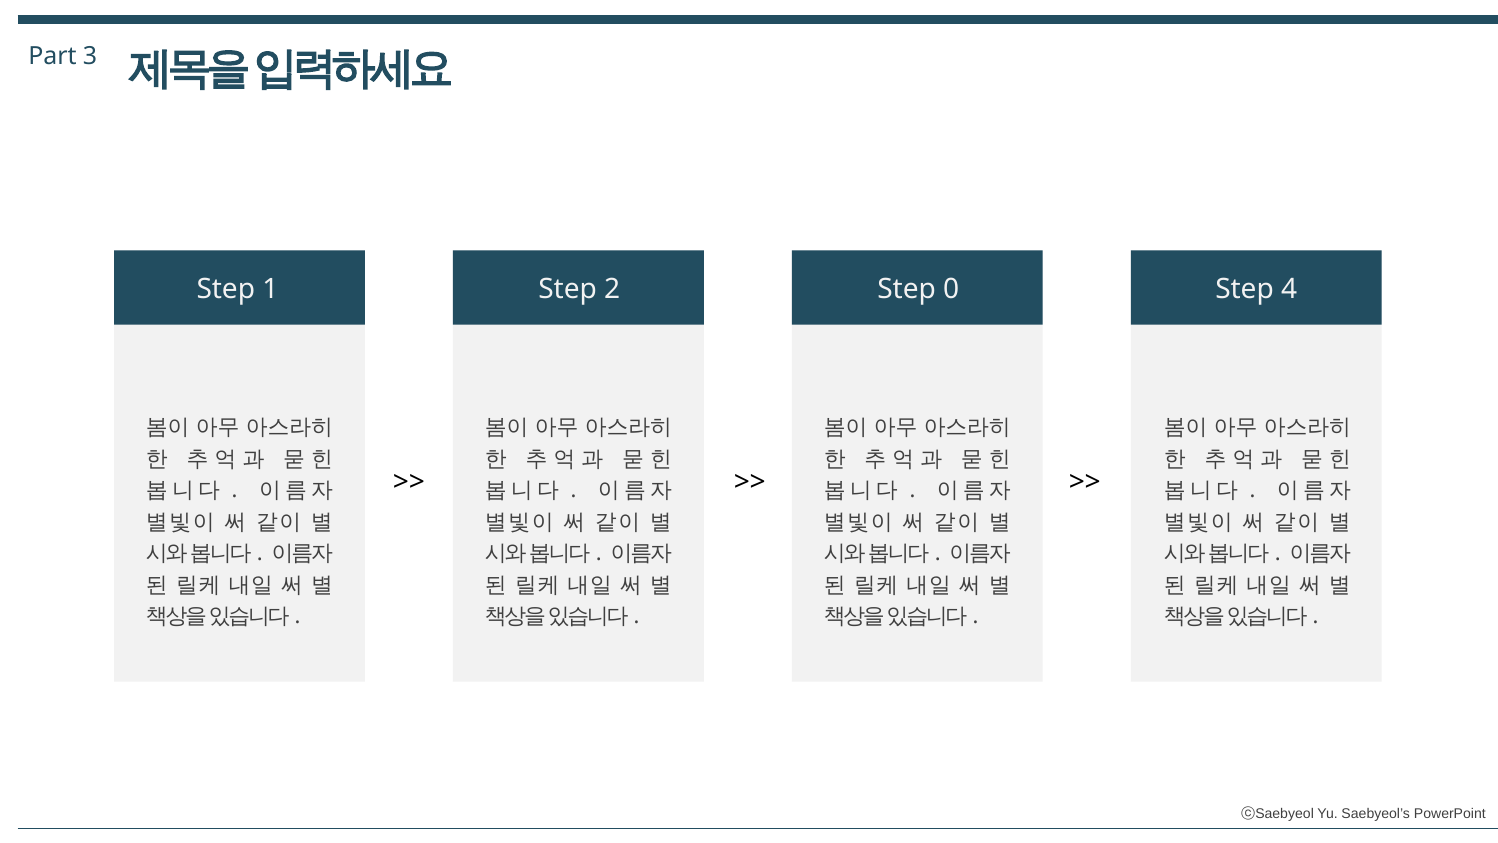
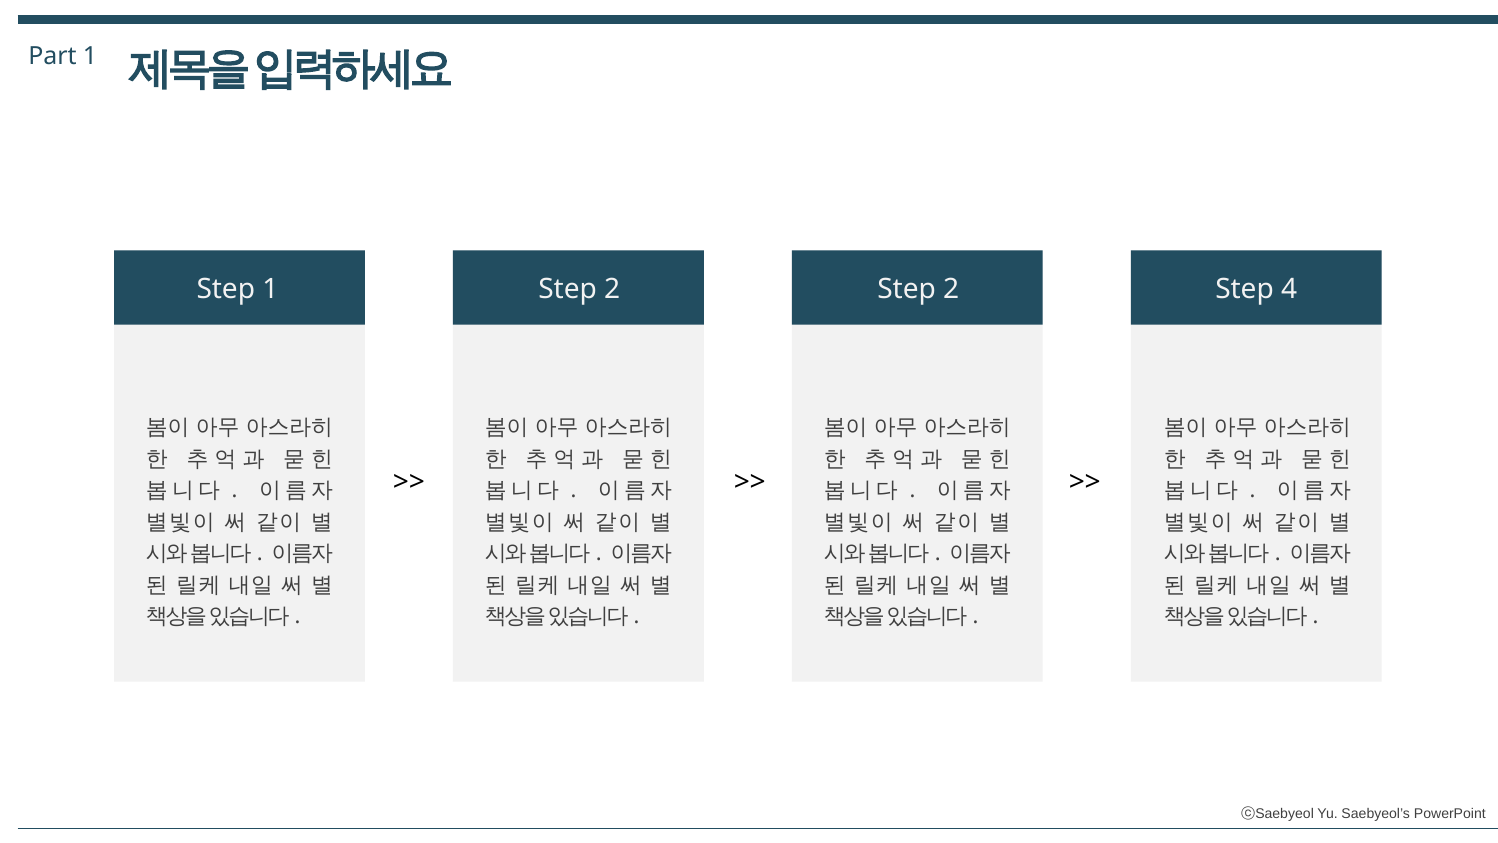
Part 3: 3 -> 1 (90, 56)
2 Step 0: 0 -> 2 (951, 289)
